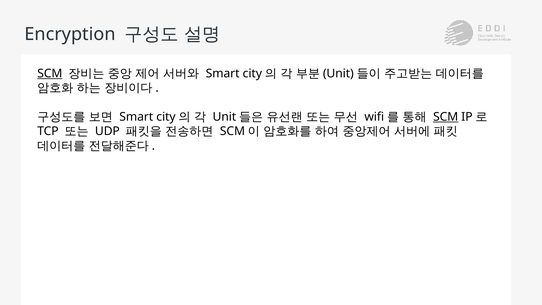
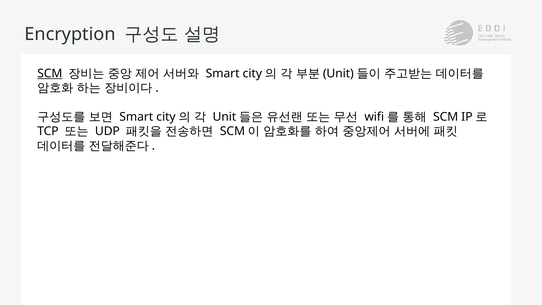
SCM underline: present -> none (446, 117)
